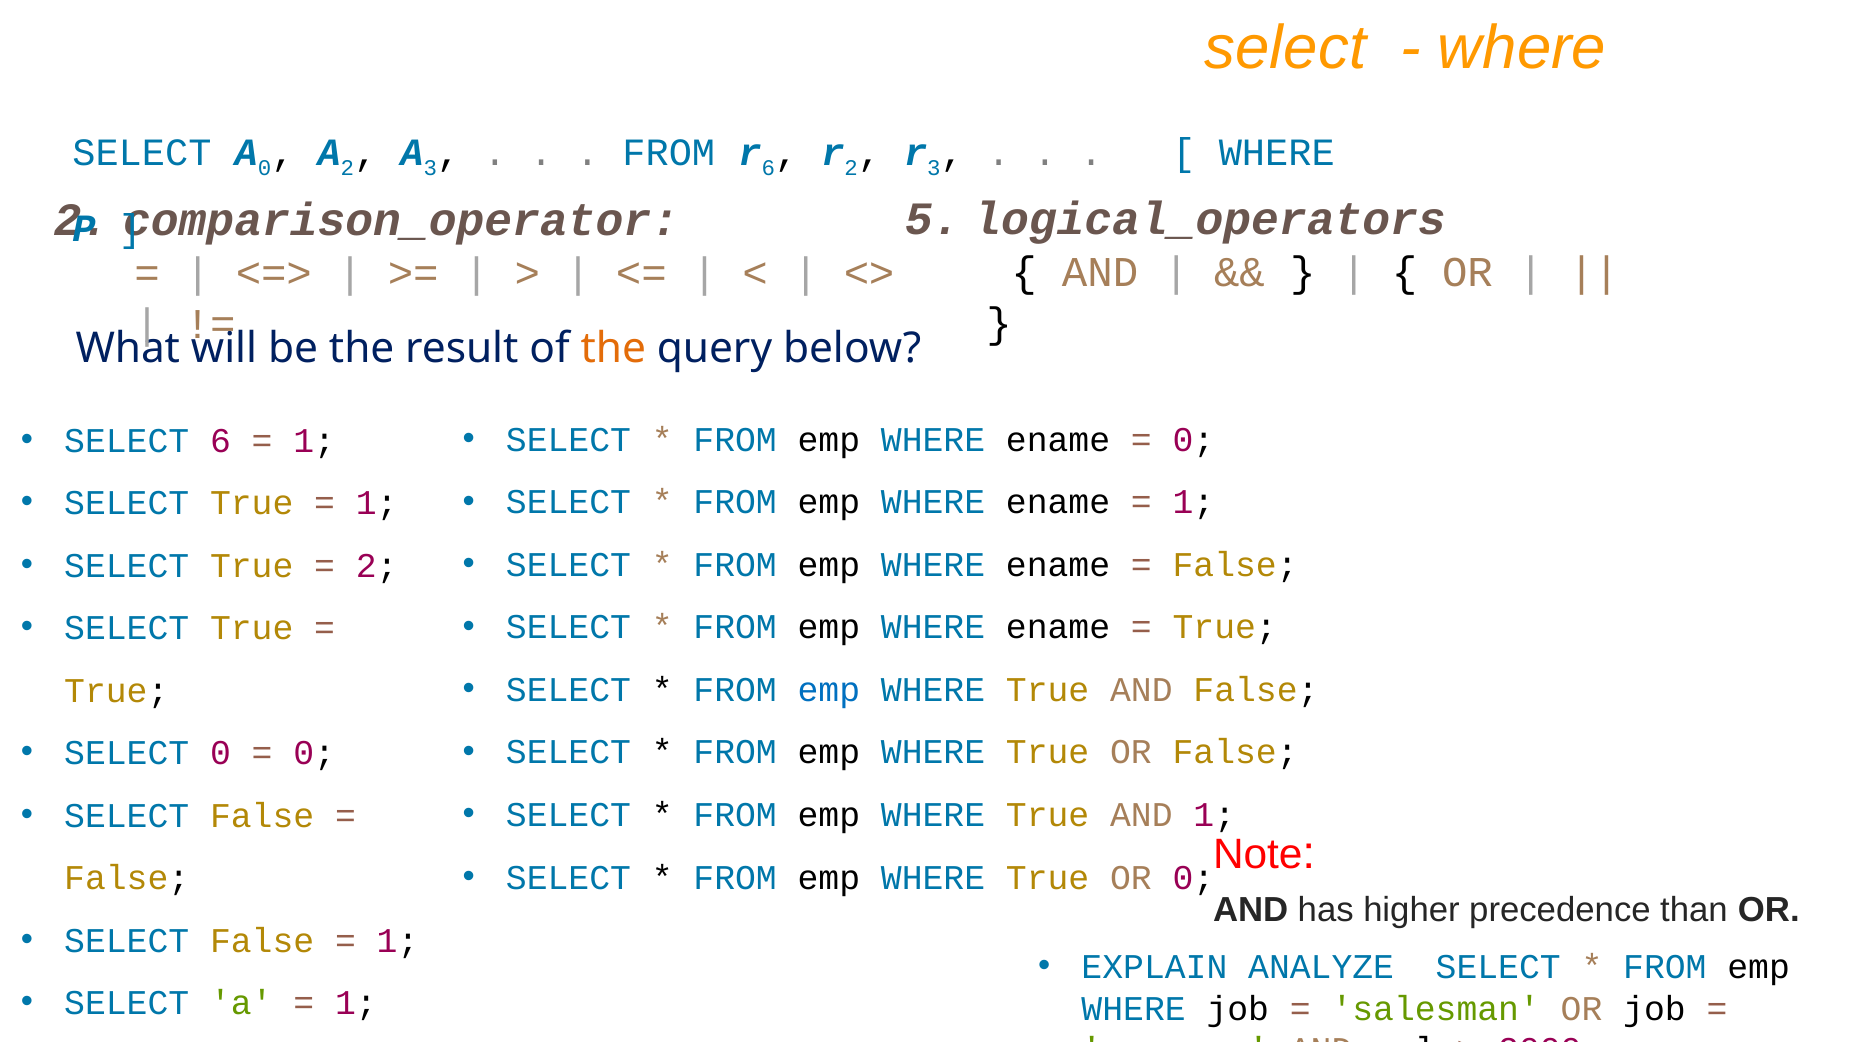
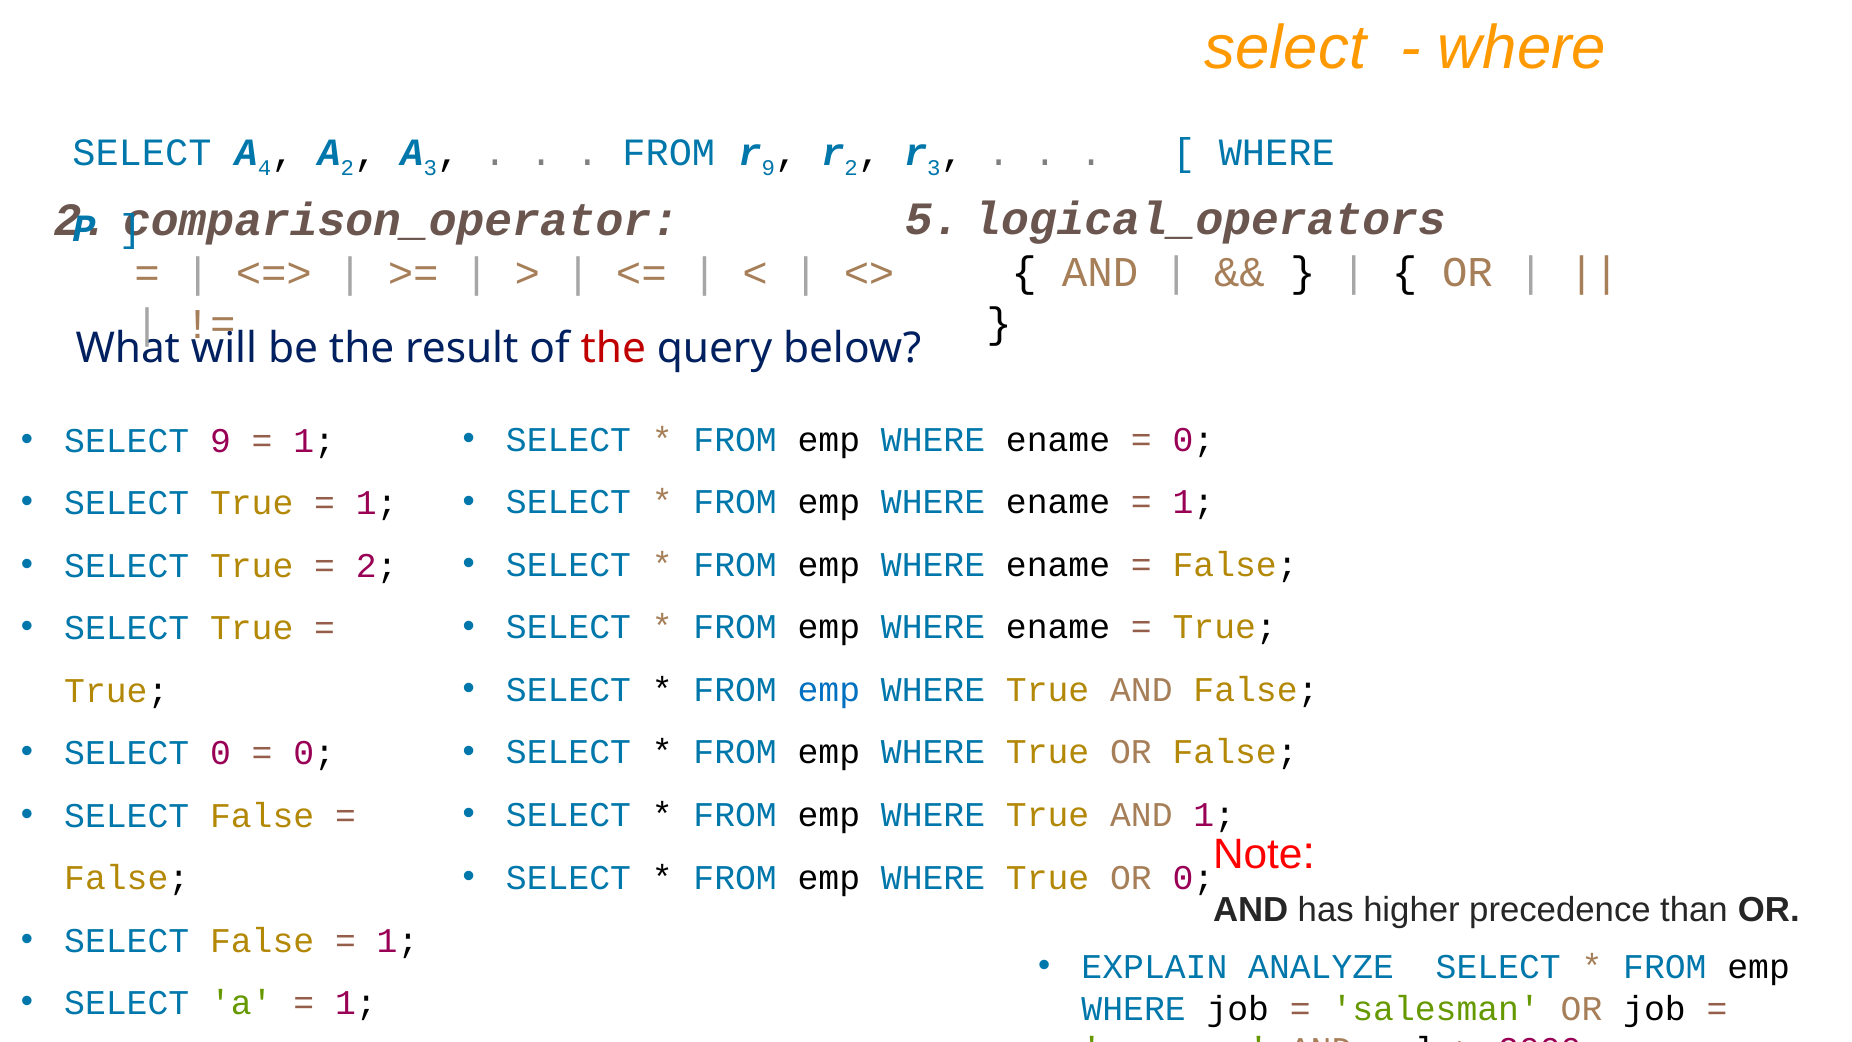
A 0: 0 -> 4 (265, 168)
6: 6 -> 9 (768, 168)
the colour: orange -> red (613, 348)
SELECT 6: 6 -> 9 (220, 441)
